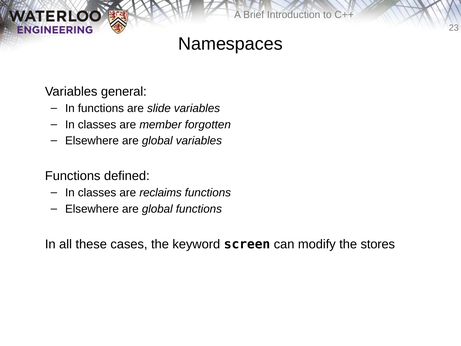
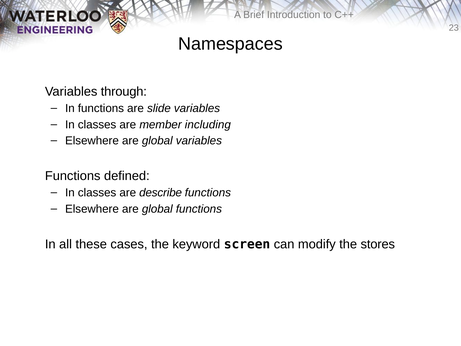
general: general -> through (124, 92)
forgotten: forgotten -> including (208, 125)
reclaims: reclaims -> describe (161, 193)
